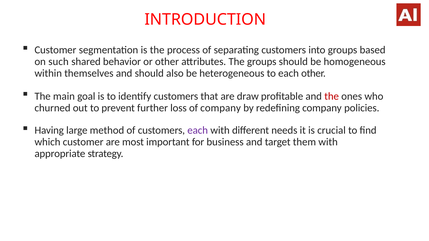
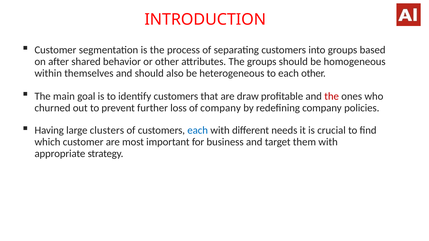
such: such -> after (59, 62)
method: method -> clusters (107, 131)
each colour: purple -> blue (198, 131)
